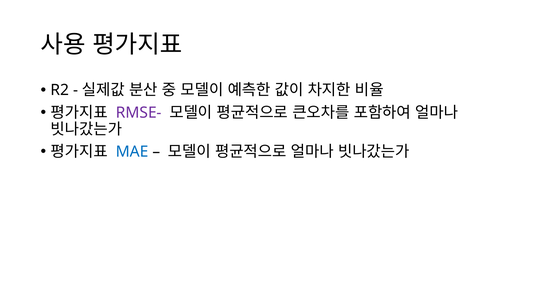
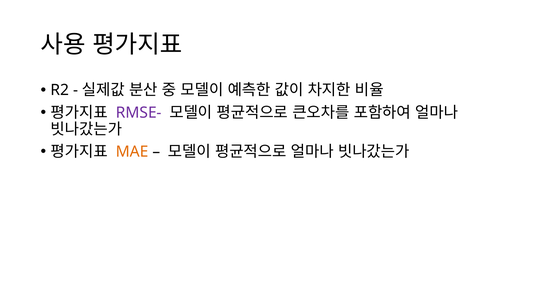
MAE colour: blue -> orange (132, 152)
